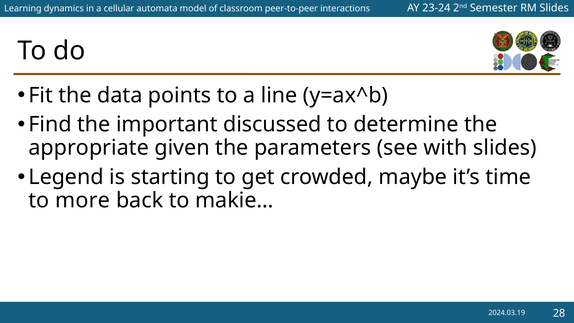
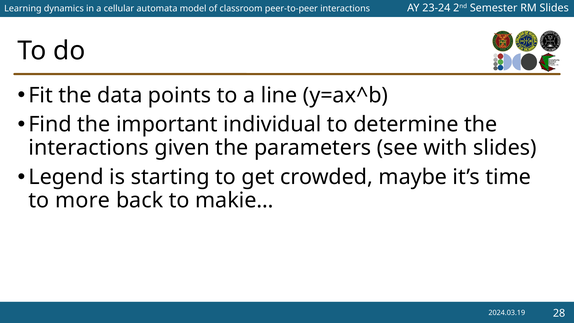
discussed: discussed -> individual (272, 124)
appropriate: appropriate -> interactions (89, 148)
